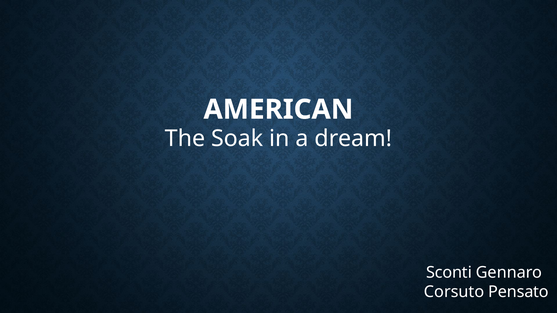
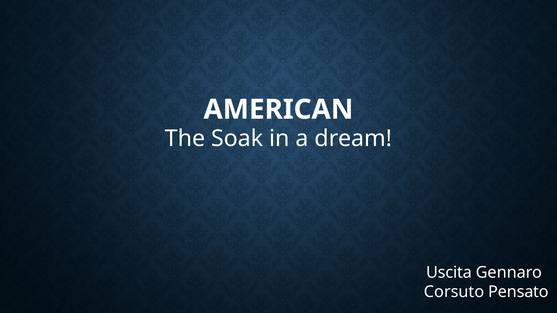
Sconti: Sconti -> Uscita (449, 273)
